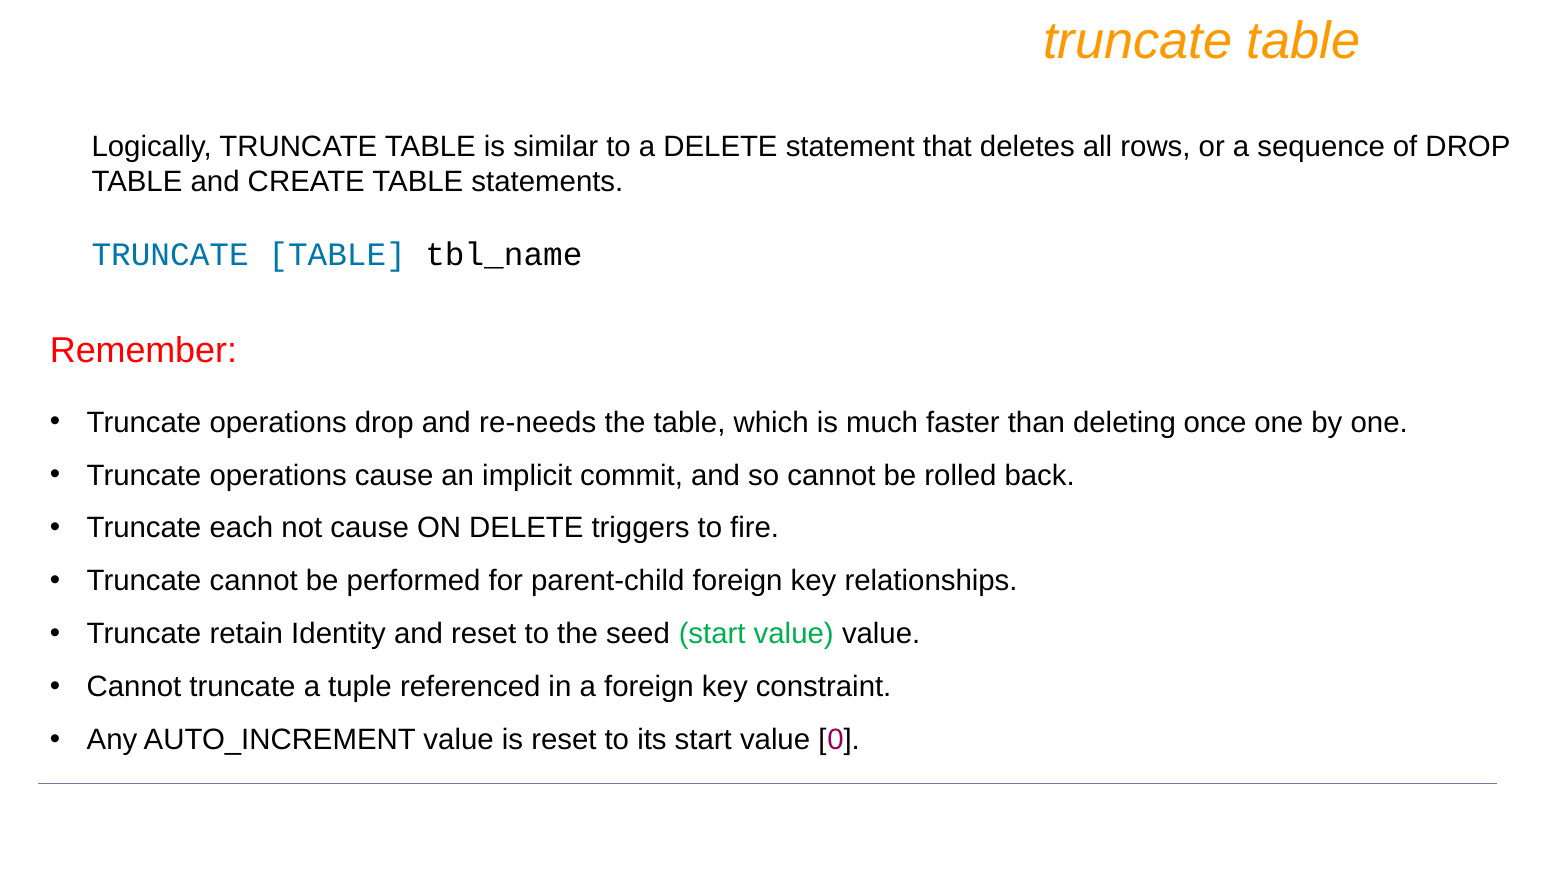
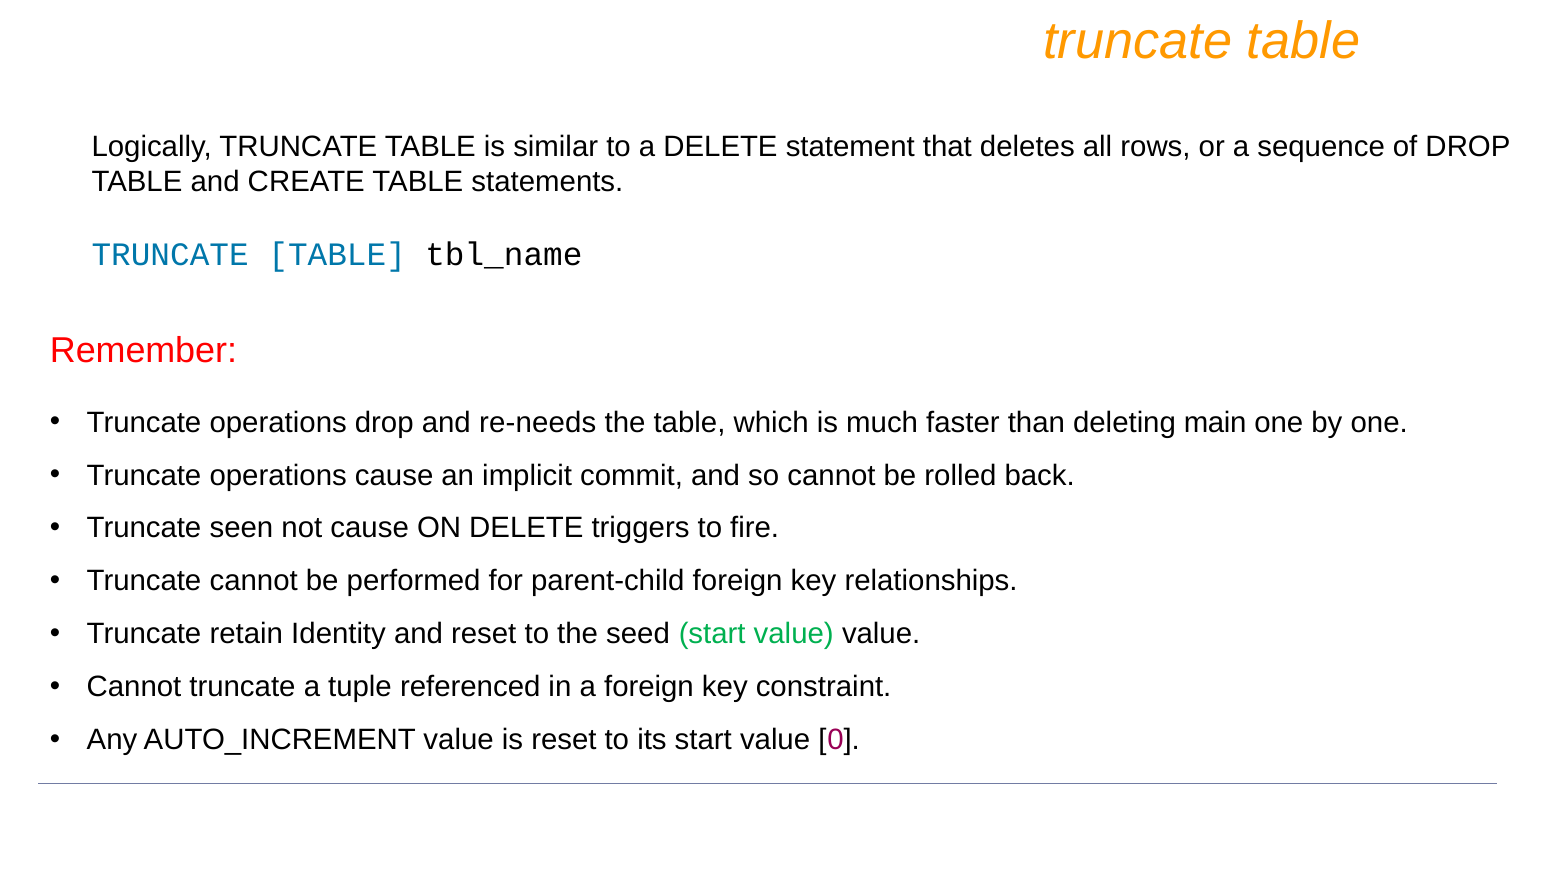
once: once -> main (1215, 422)
each: each -> seen (241, 528)
